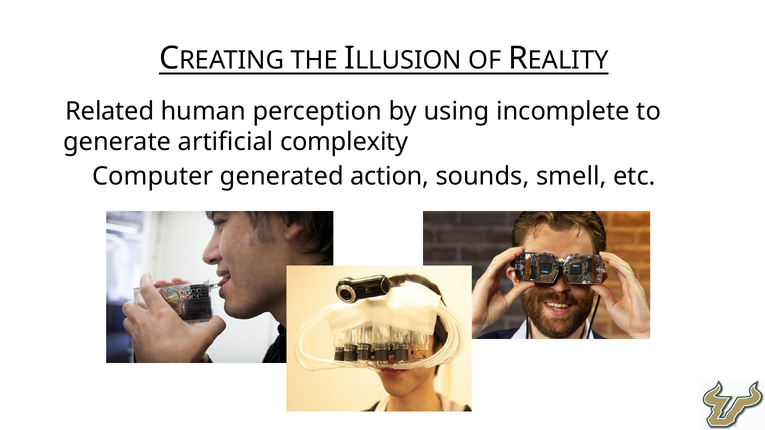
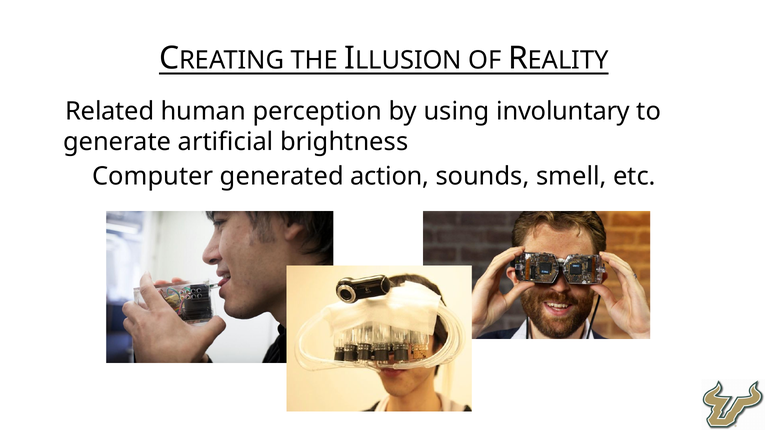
incomplete: incomplete -> involuntary (563, 111)
complexity: complexity -> brightness (344, 142)
